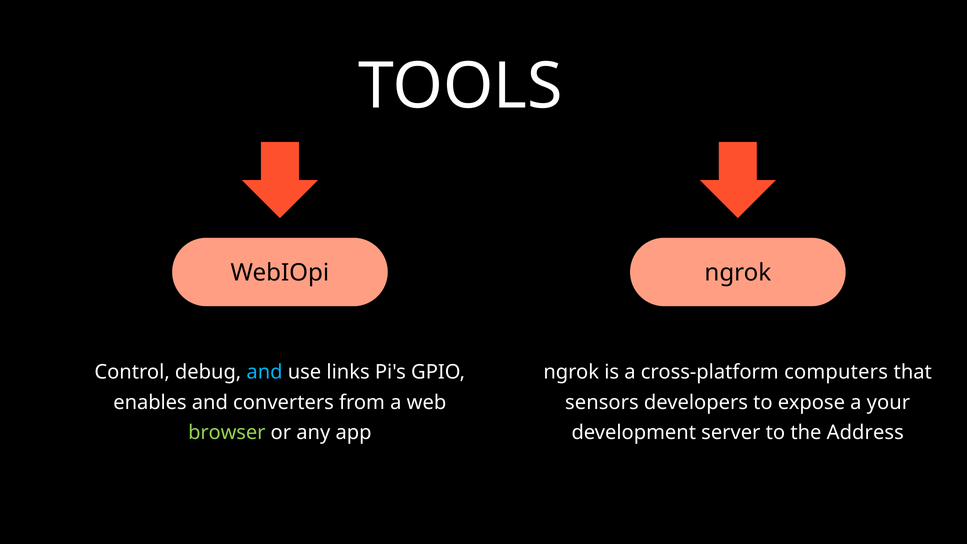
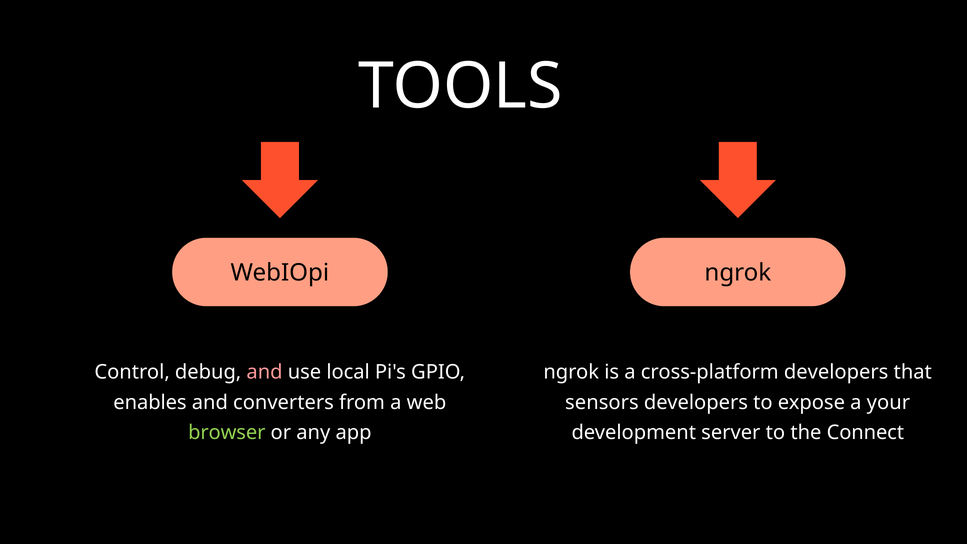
and colour: light blue -> pink (265, 372)
links: links -> local (348, 372)
cross-platform computers: computers -> developers (836, 372)
Address: Address -> Connect (865, 433)
